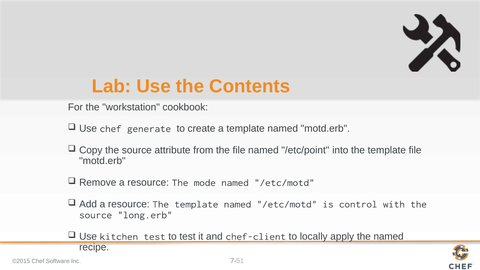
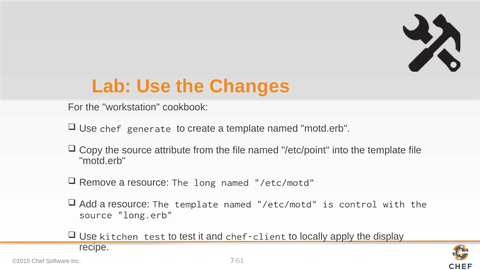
Contents: Contents -> Changes (250, 86)
mode: mode -> long (205, 183)
the named: named -> display (389, 237)
